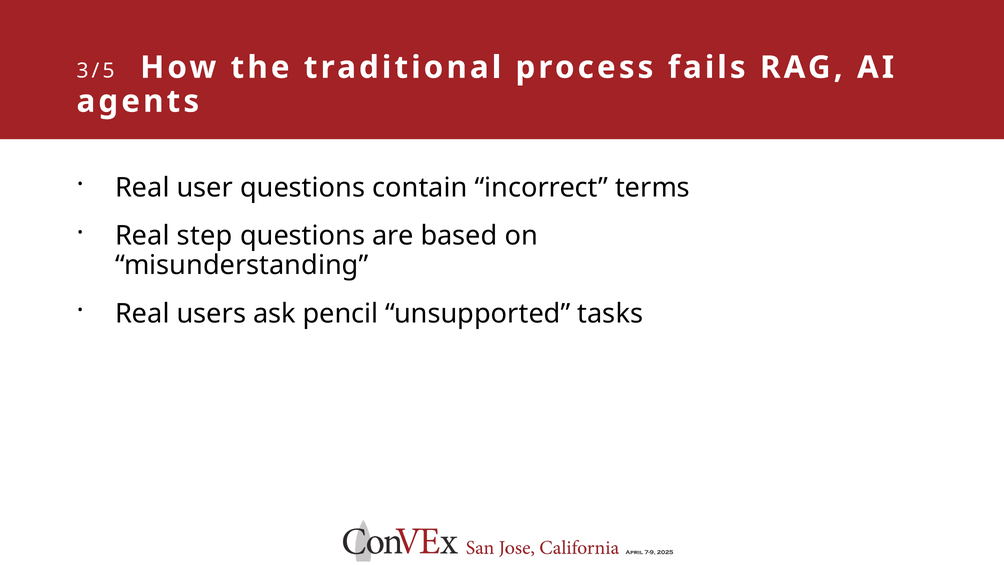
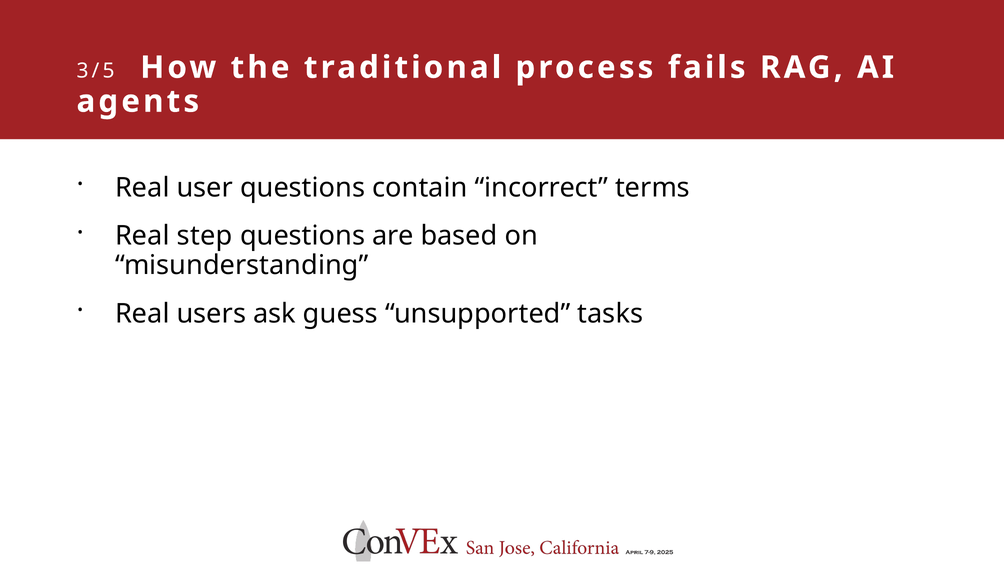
pencil: pencil -> guess (340, 314)
